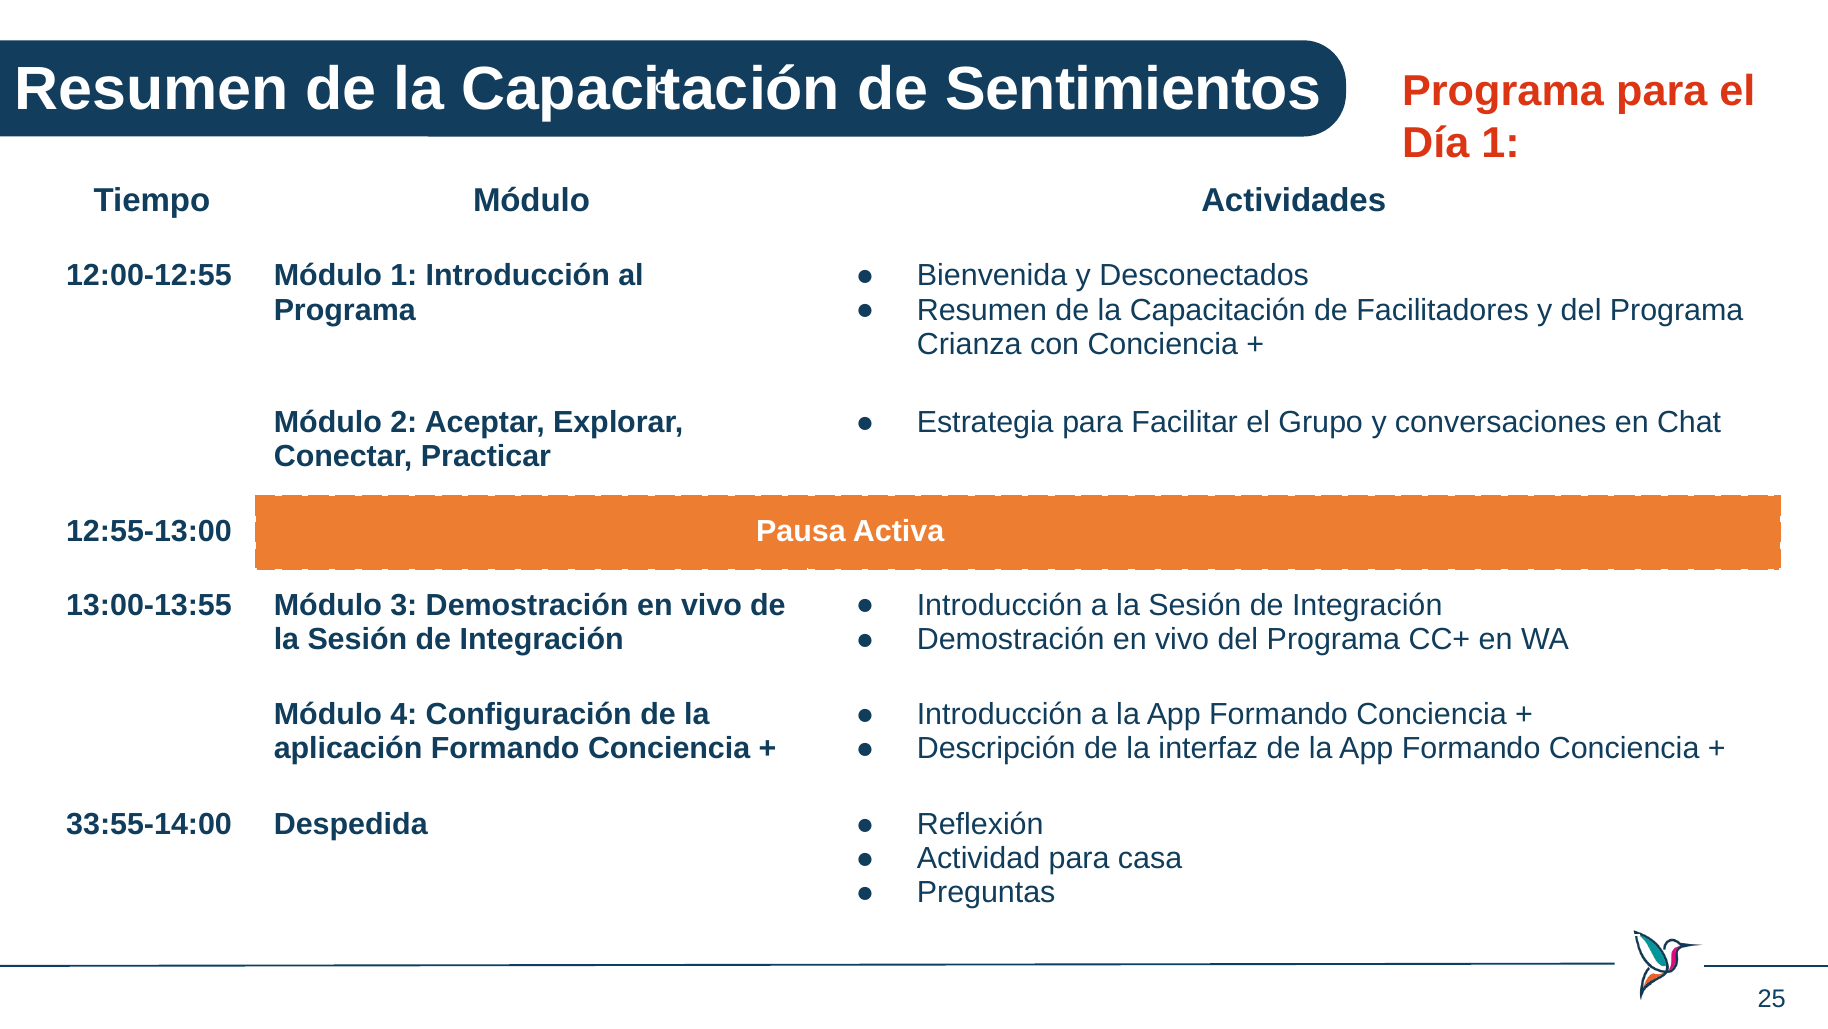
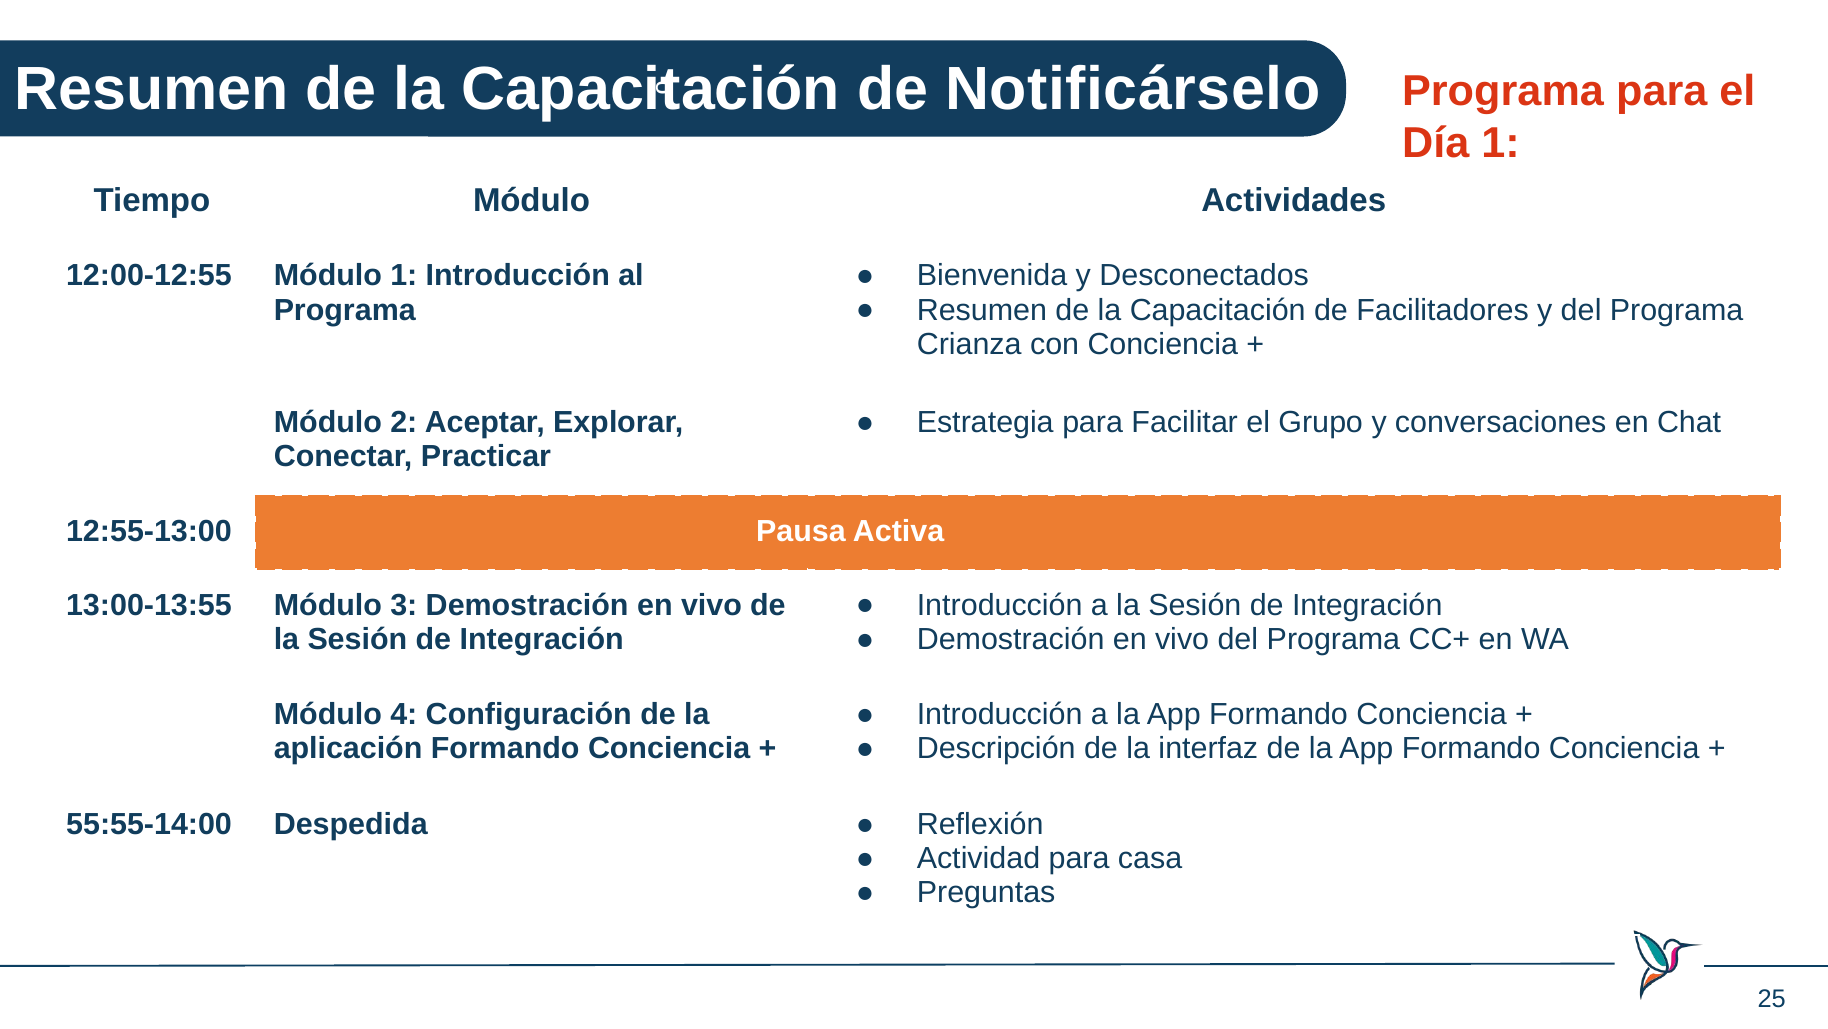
Sentimientos: Sentimientos -> Notificárselo (1133, 89)
33:55-14:00: 33:55-14:00 -> 55:55-14:00 (149, 824)
